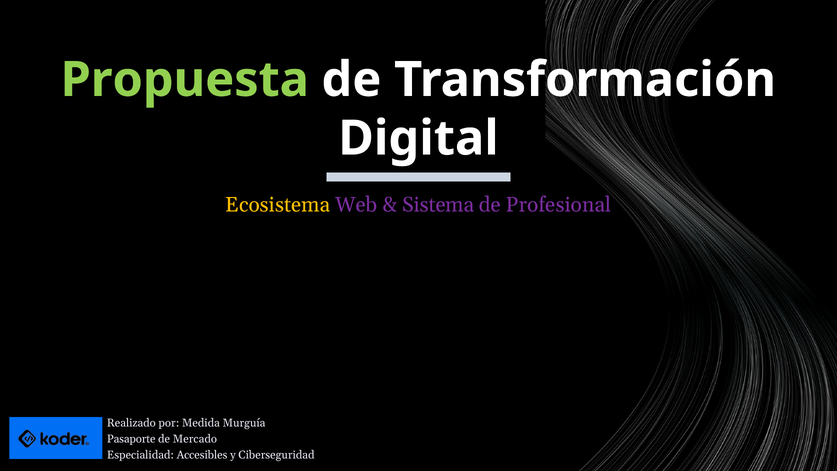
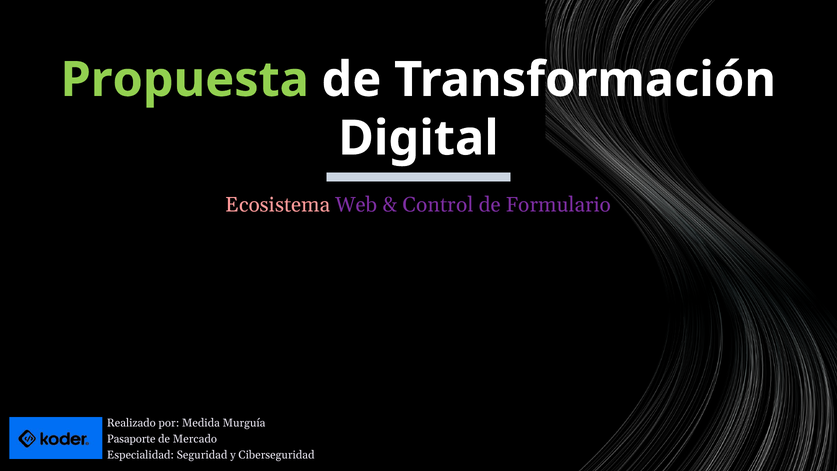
Ecosistema colour: yellow -> pink (278, 205)
Sistema: Sistema -> Control (438, 205)
Profesional: Profesional -> Formulario (559, 205)
Accesibles: Accesibles -> Seguridad (202, 455)
